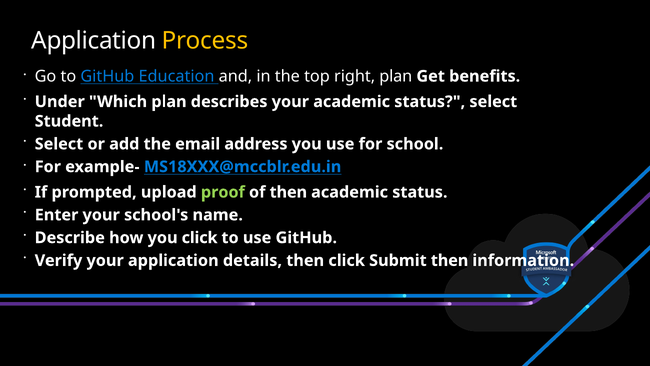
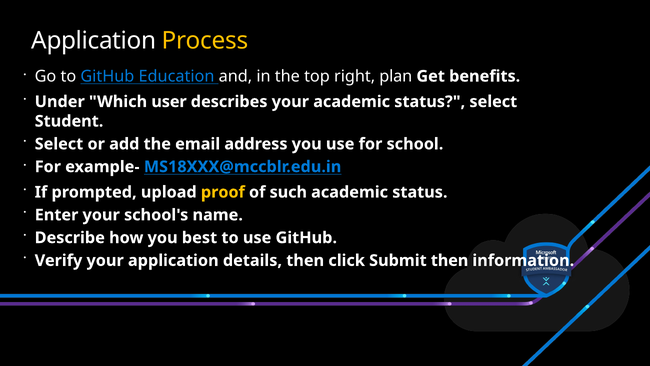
Which plan: plan -> user (169, 102)
proof colour: light green -> yellow (223, 192)
of then: then -> such (288, 192)
you click: click -> best (199, 238)
